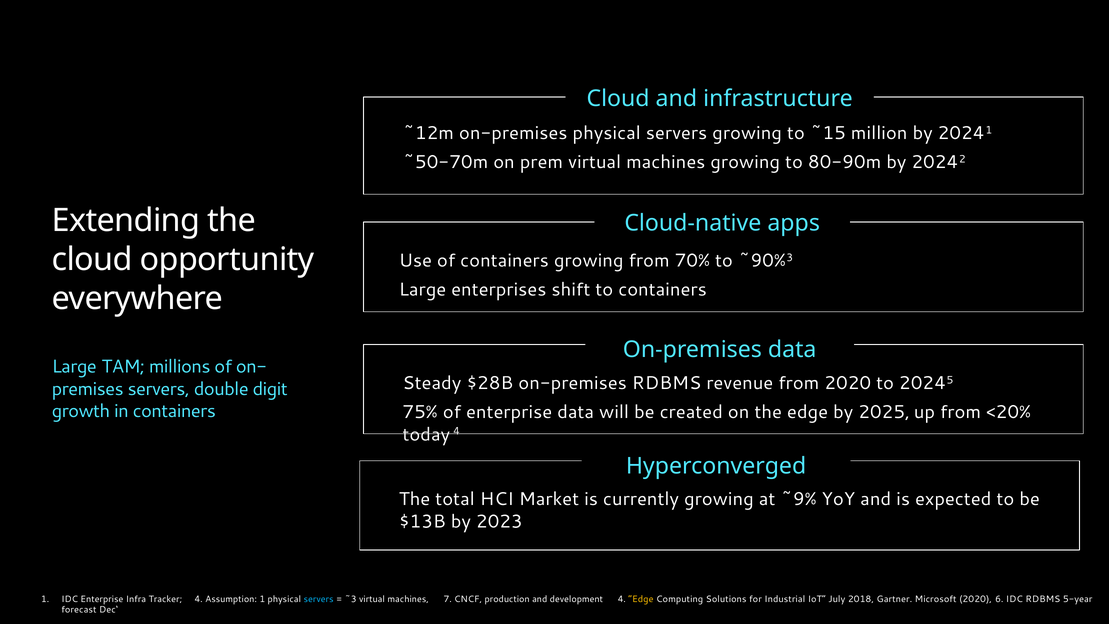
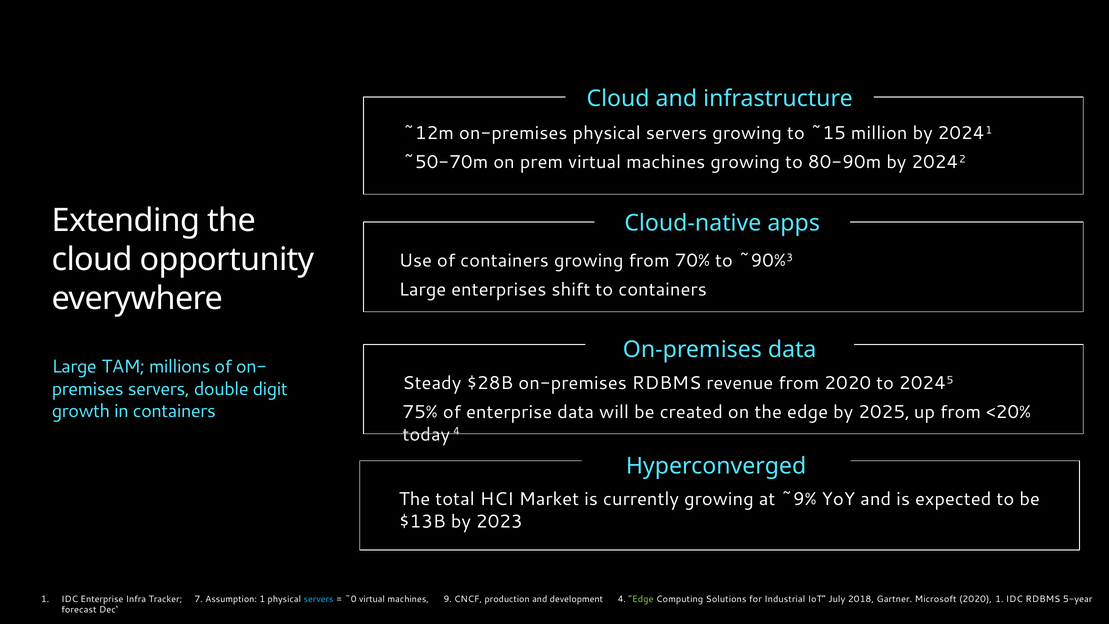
Tracker 4: 4 -> 7 (199, 599)
~3: ~3 -> ~0 (351, 599)
7: 7 -> 9 (448, 599)
Edge colour: yellow -> light green (641, 599)
2020 6: 6 -> 1 (999, 599)
